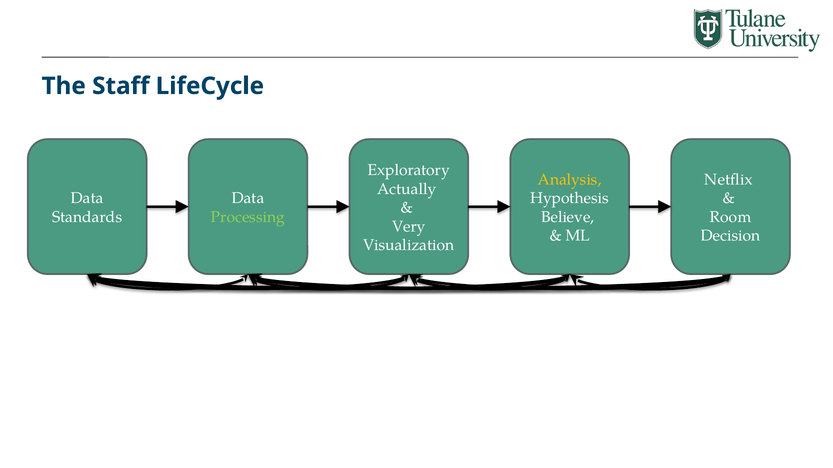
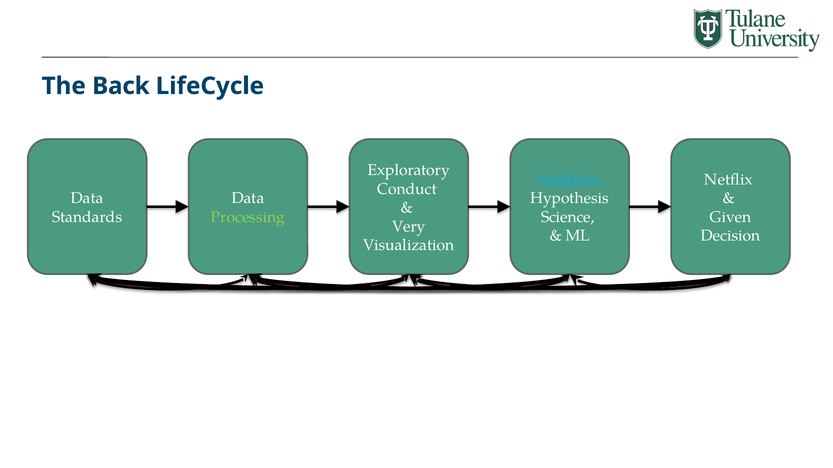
Staff: Staff -> Back (121, 86)
Analysis colour: yellow -> light blue (570, 180)
Actually: Actually -> Conduct (407, 189)
Believe: Believe -> Science (568, 217)
Room: Room -> Given (731, 217)
